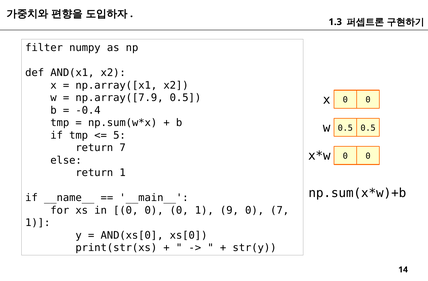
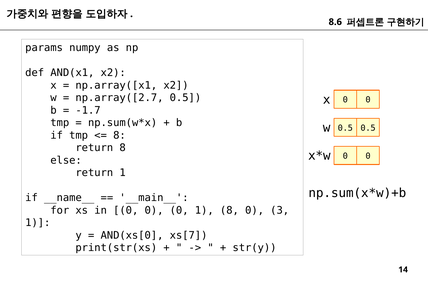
1.3: 1.3 -> 8.6 (335, 22)
filter: filter -> params (44, 48)
np.array([7.9: np.array([7.9 -> np.array([2.7 (119, 98)
-0.4: -0.4 -> -1.7 (88, 110)
5: 5 -> 8 (119, 135)
return 7: 7 -> 8 (123, 148)
1 9: 9 -> 8 (229, 210)
0 7: 7 -> 3 (280, 210)
xs[0: xs[0 -> xs[7 (189, 235)
